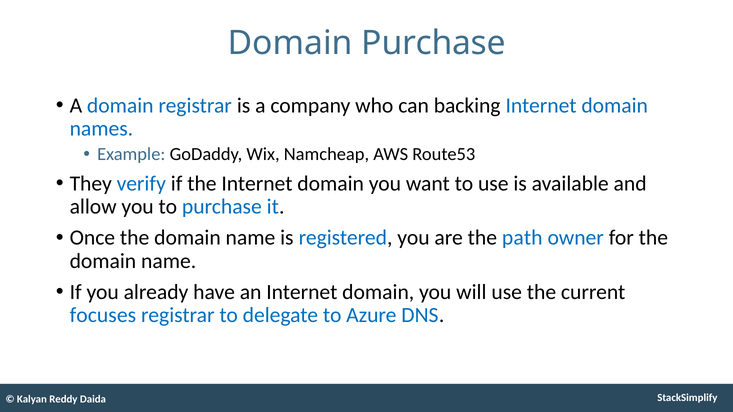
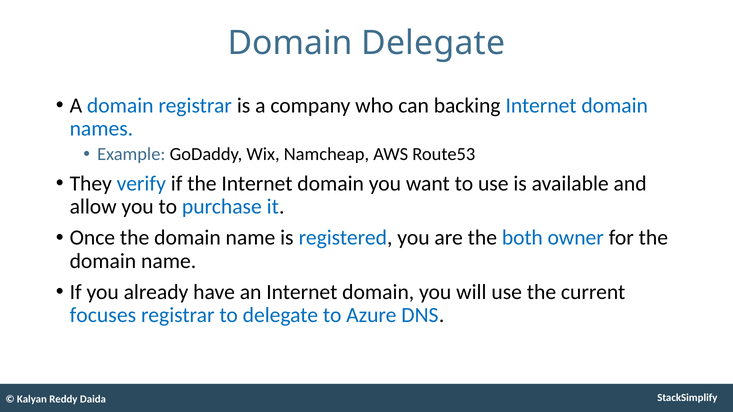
Domain Purchase: Purchase -> Delegate (433, 43)
path: path -> both (522, 238)
